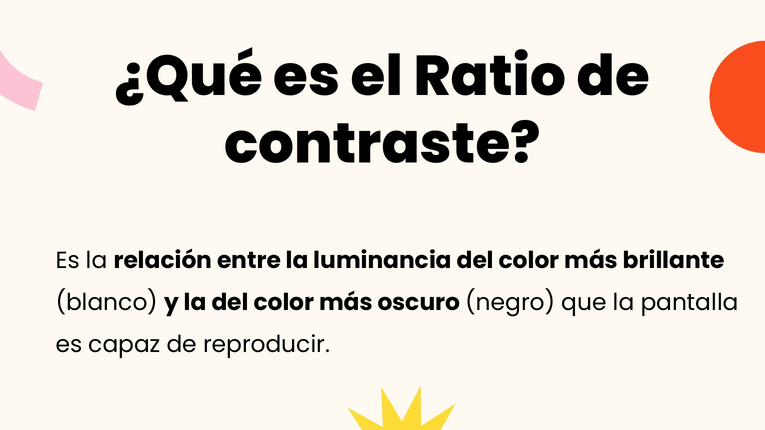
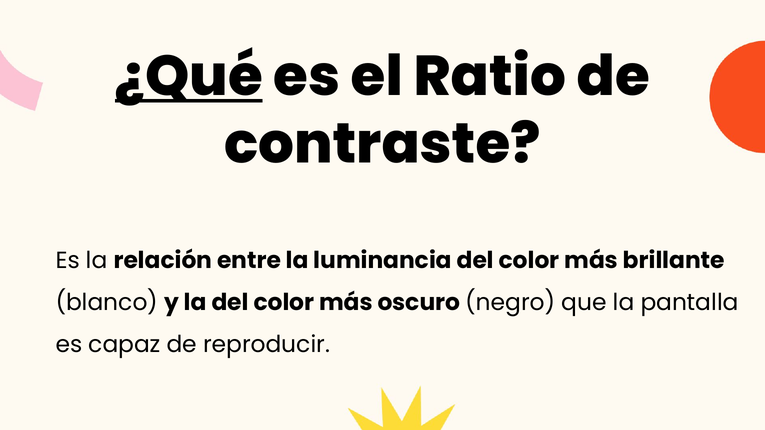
¿Qué underline: none -> present (189, 76)
